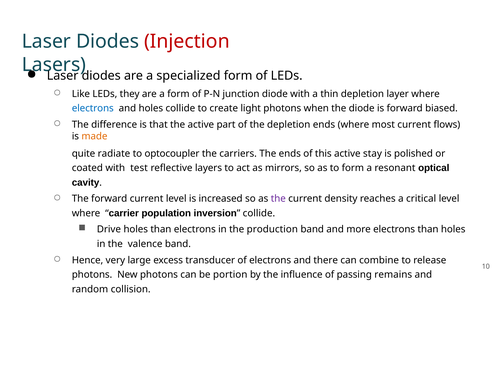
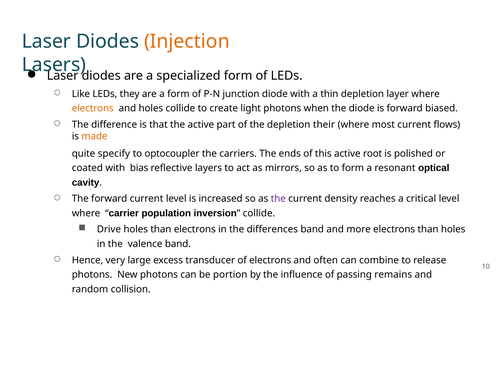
Injection colour: red -> orange (187, 41)
electrons colour: blue -> orange (93, 108)
depletion ends: ends -> their (324, 125)
radiate: radiate -> specify (114, 153)
stay: stay -> root (373, 153)
test: test -> bias (139, 168)
production: production -> differences (272, 229)
there: there -> often (326, 260)
